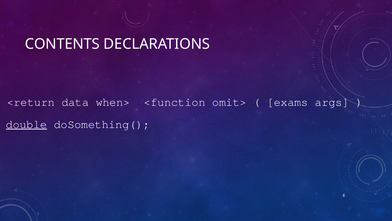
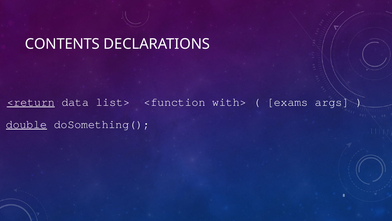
<return underline: none -> present (31, 102)
when>: when> -> list> (113, 102)
omit>: omit> -> with> (229, 102)
